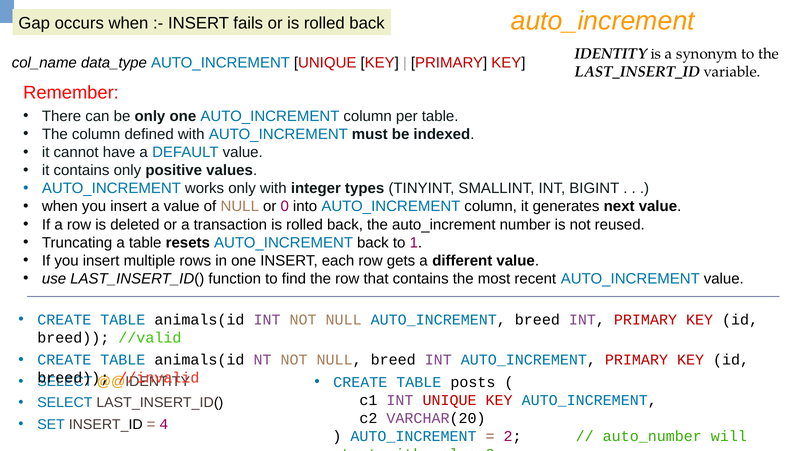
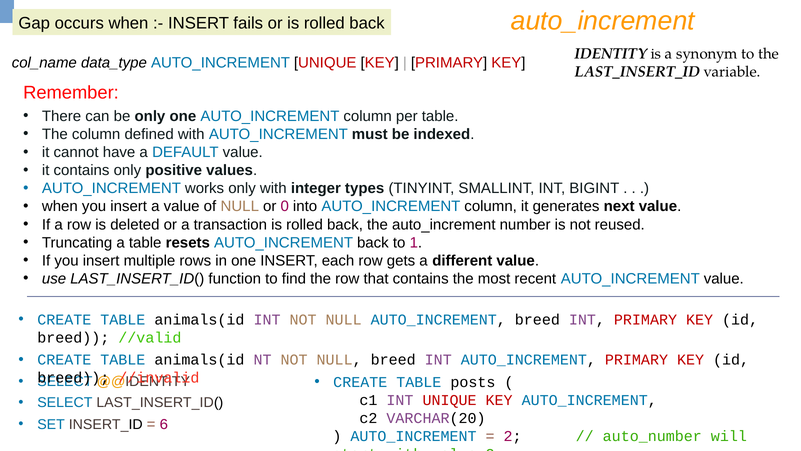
4: 4 -> 6 (164, 424)
